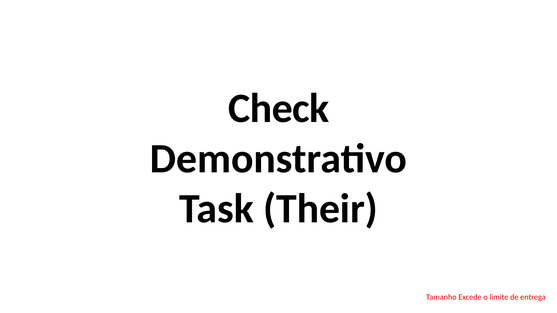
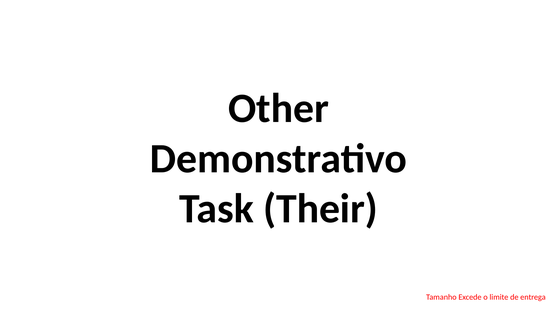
Check: Check -> Other (278, 109)
